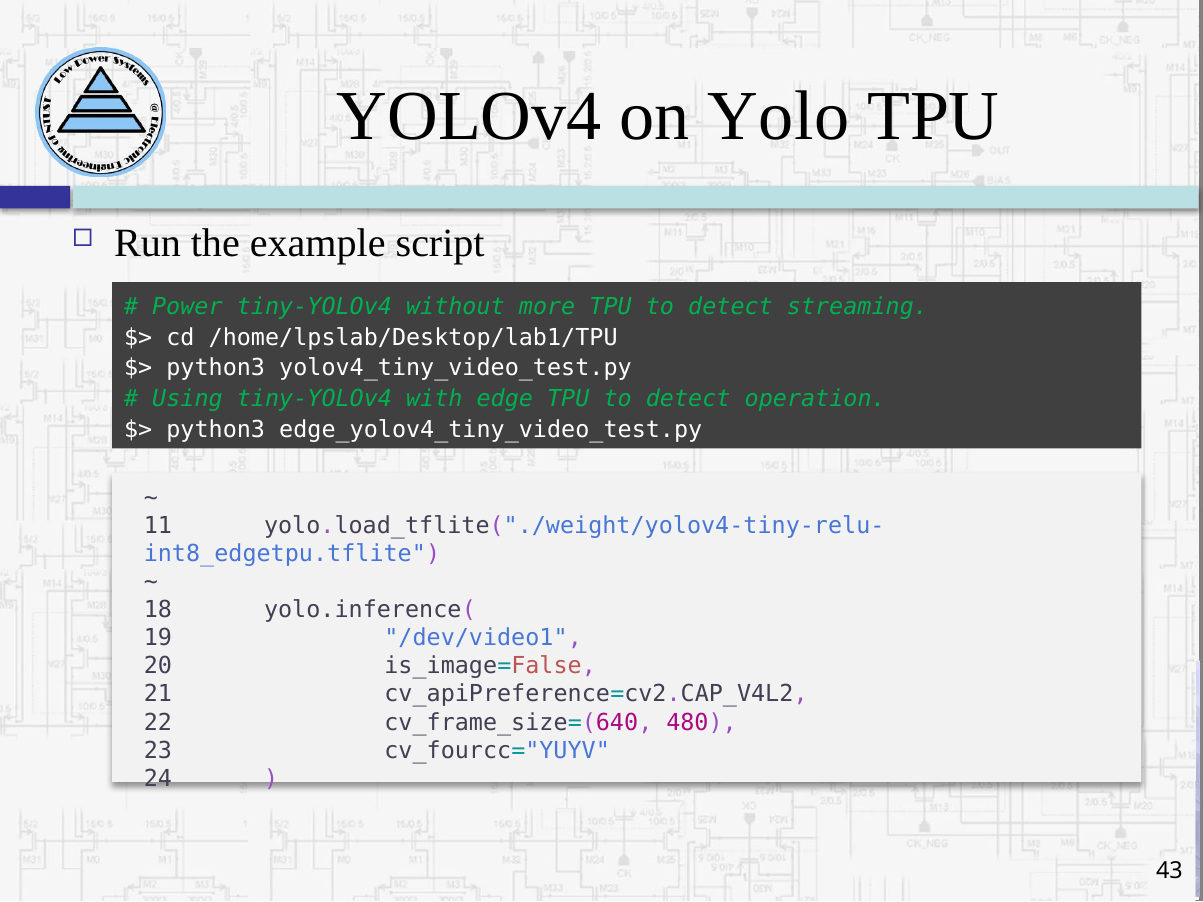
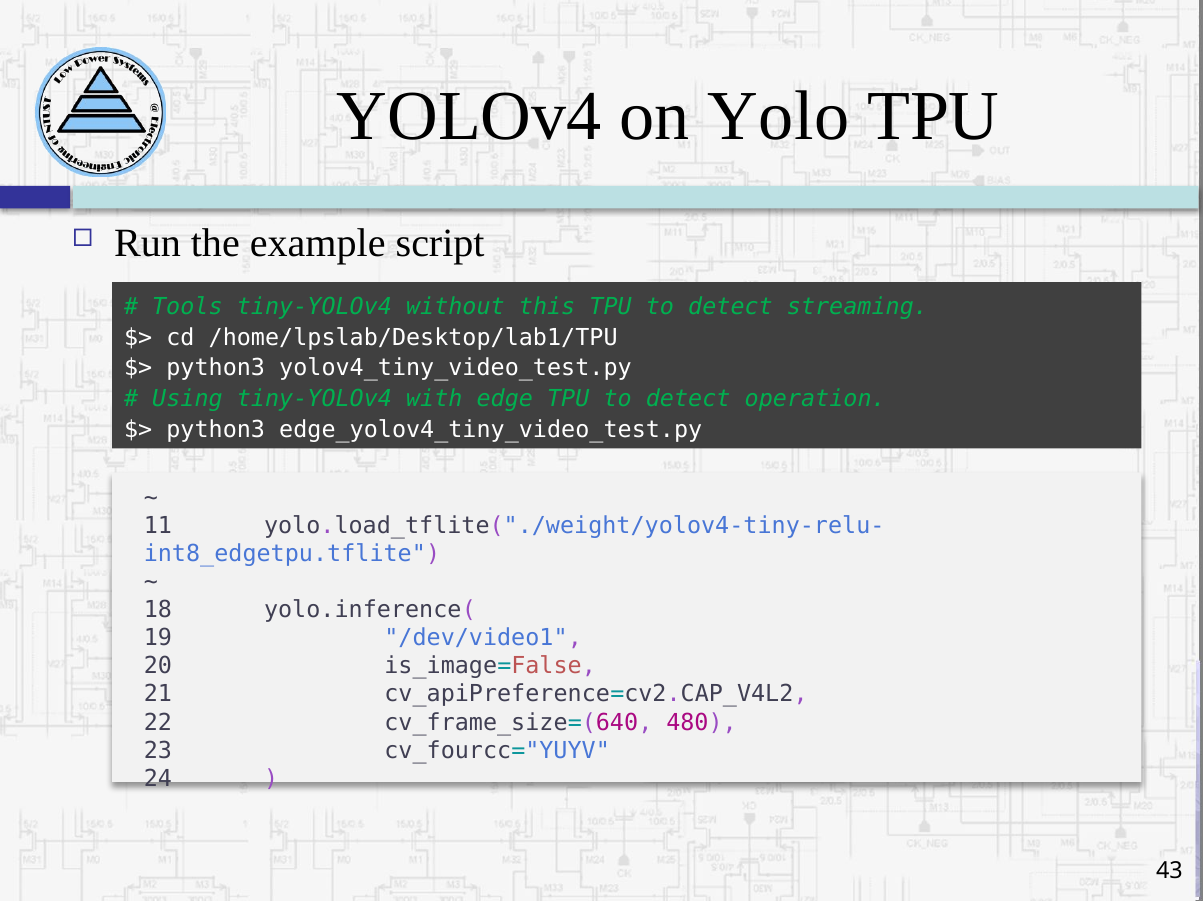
Power: Power -> Tools (187, 307)
more: more -> this (547, 307)
